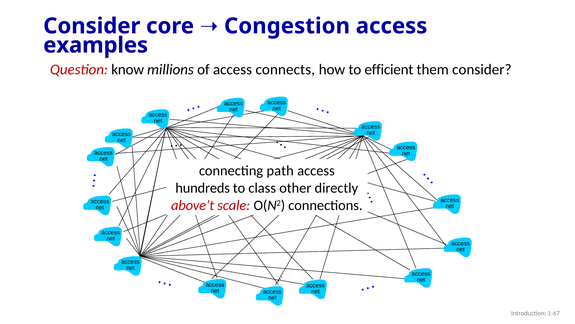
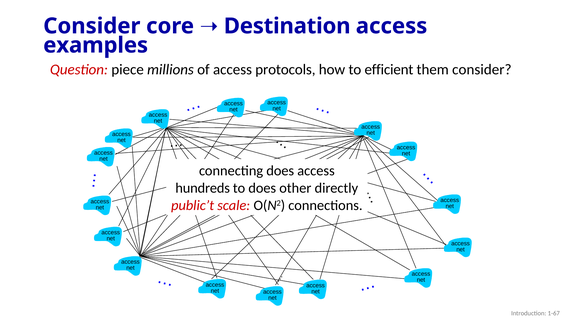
Congestion: Congestion -> Destination (287, 26)
know: know -> piece (128, 69)
connects: connects -> protocols (285, 69)
connecting path: path -> does (280, 171)
to class: class -> does (262, 188)
above’t: above’t -> public’t (193, 205)
